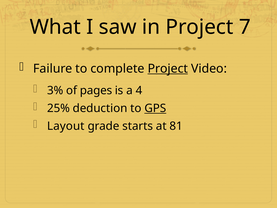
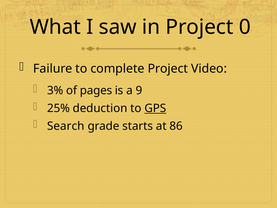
7: 7 -> 0 (245, 27)
Project underline: present -> none (168, 69)
4: 4 -> 9 (139, 90)
Layout: Layout -> Search (66, 126)
81: 81 -> 86 (176, 126)
